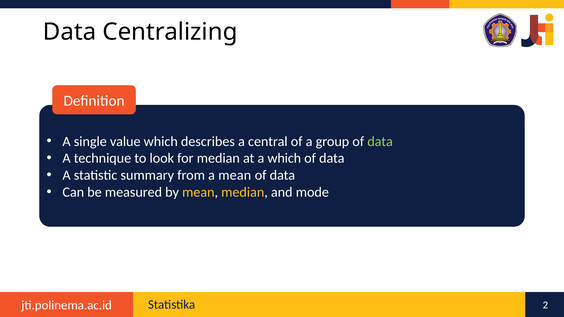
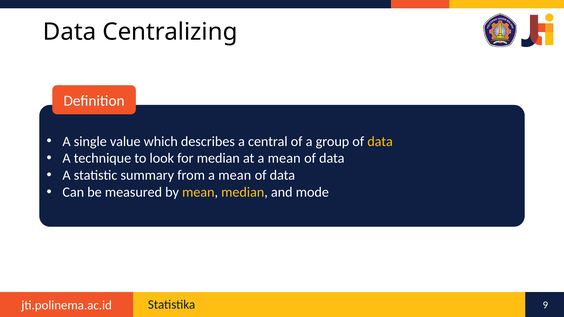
data colour: light green -> yellow (380, 142)
at a which: which -> mean (284, 158)
2: 2 -> 9 (545, 305)
